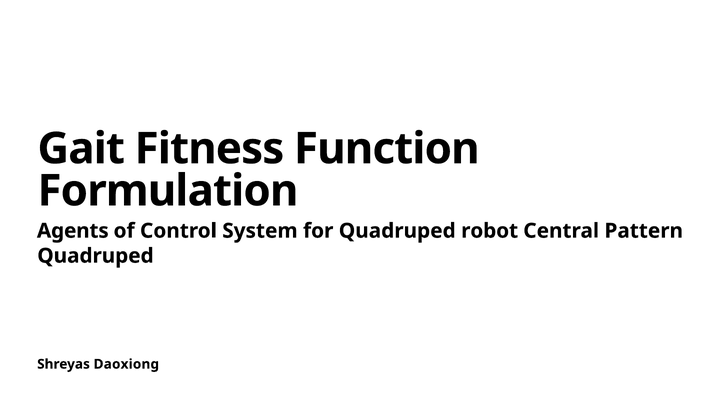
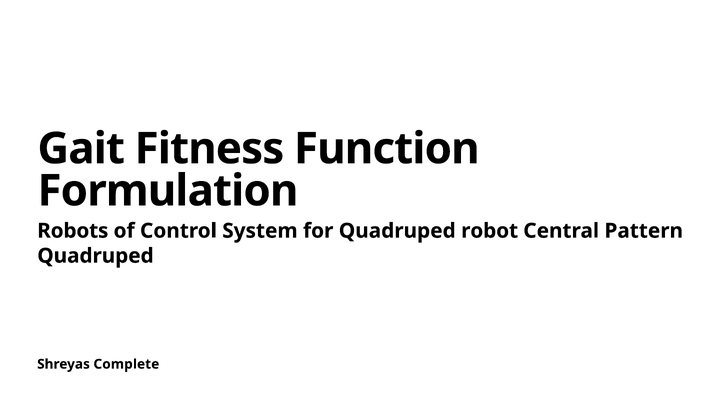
Agents: Agents -> Robots (73, 231)
Daoxiong: Daoxiong -> Complete (126, 364)
